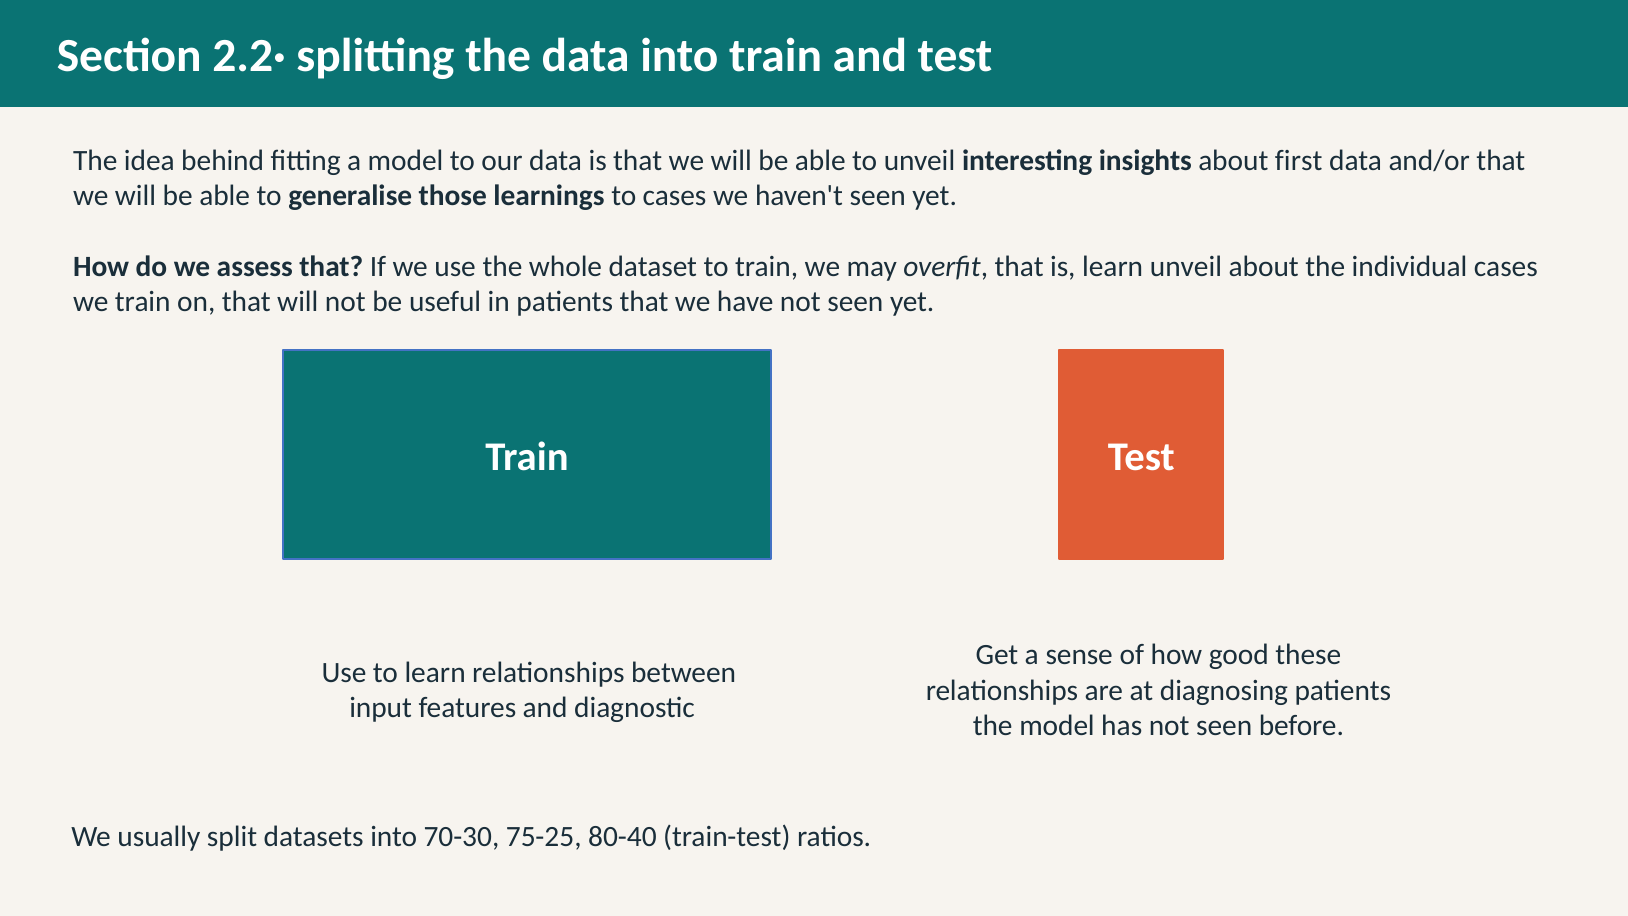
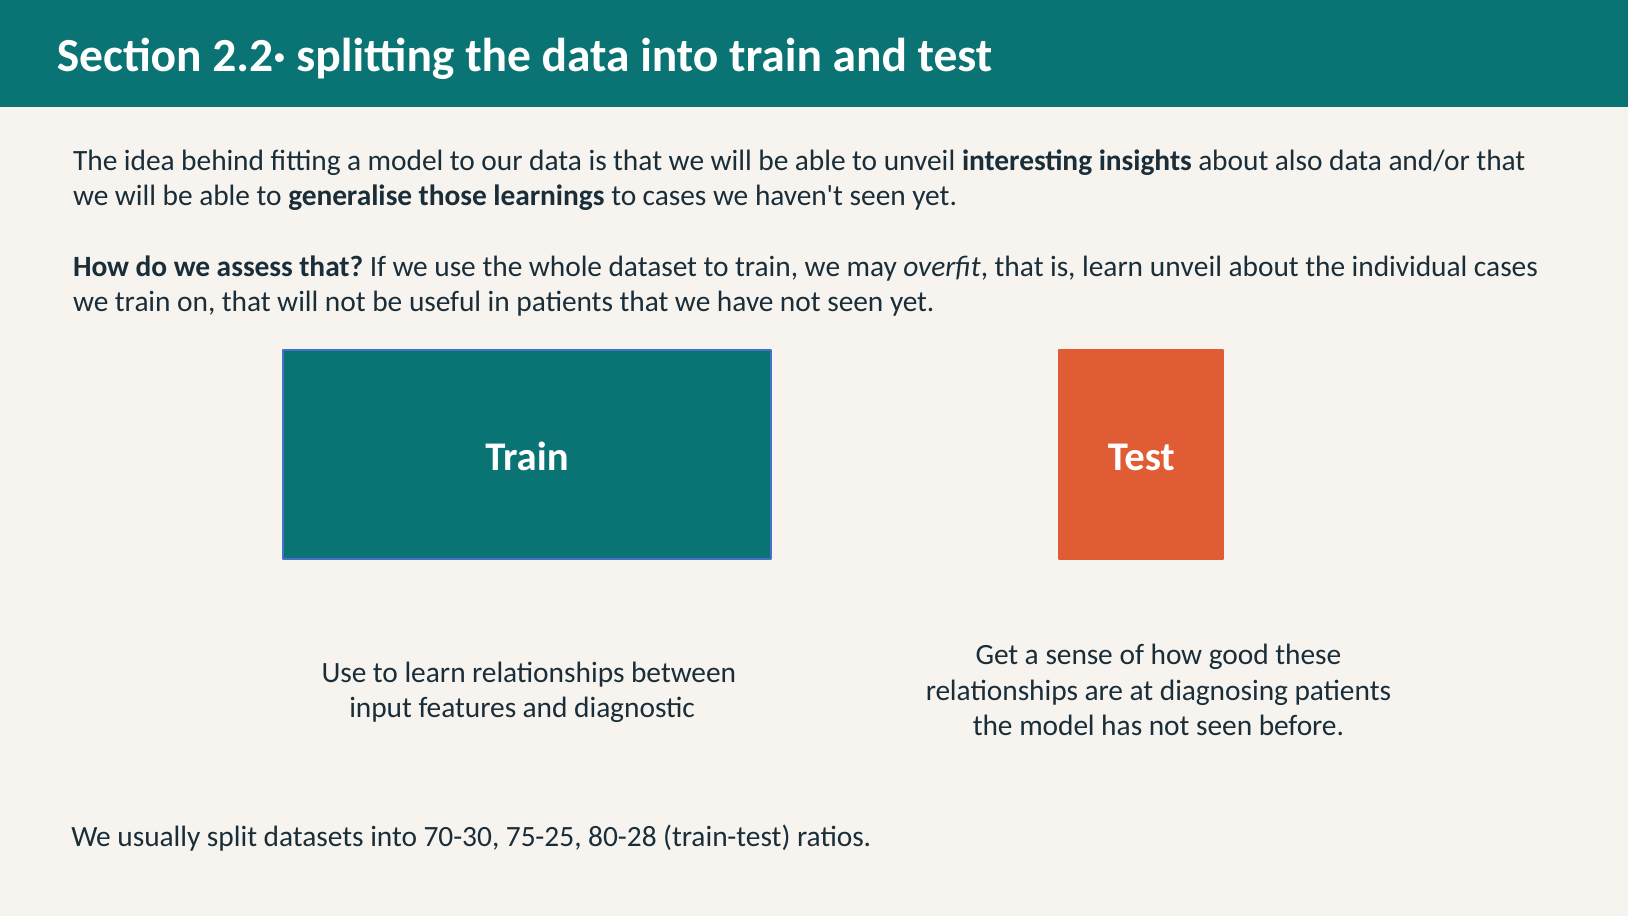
first: first -> also (1299, 161)
80-40: 80-40 -> 80-28 (622, 836)
